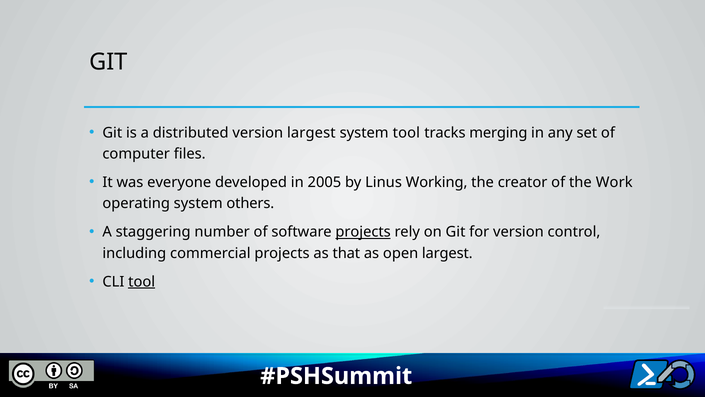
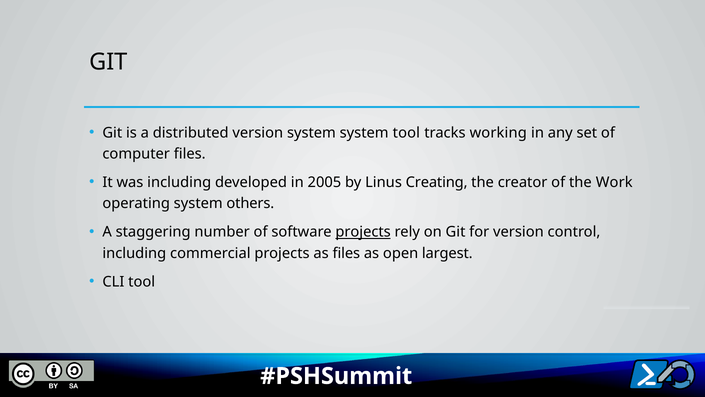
version largest: largest -> system (311, 133)
merging: merging -> working (498, 133)
was everyone: everyone -> including (179, 182)
Working: Working -> Creating (437, 182)
as that: that -> files (346, 253)
tool underline: present -> none (142, 282)
